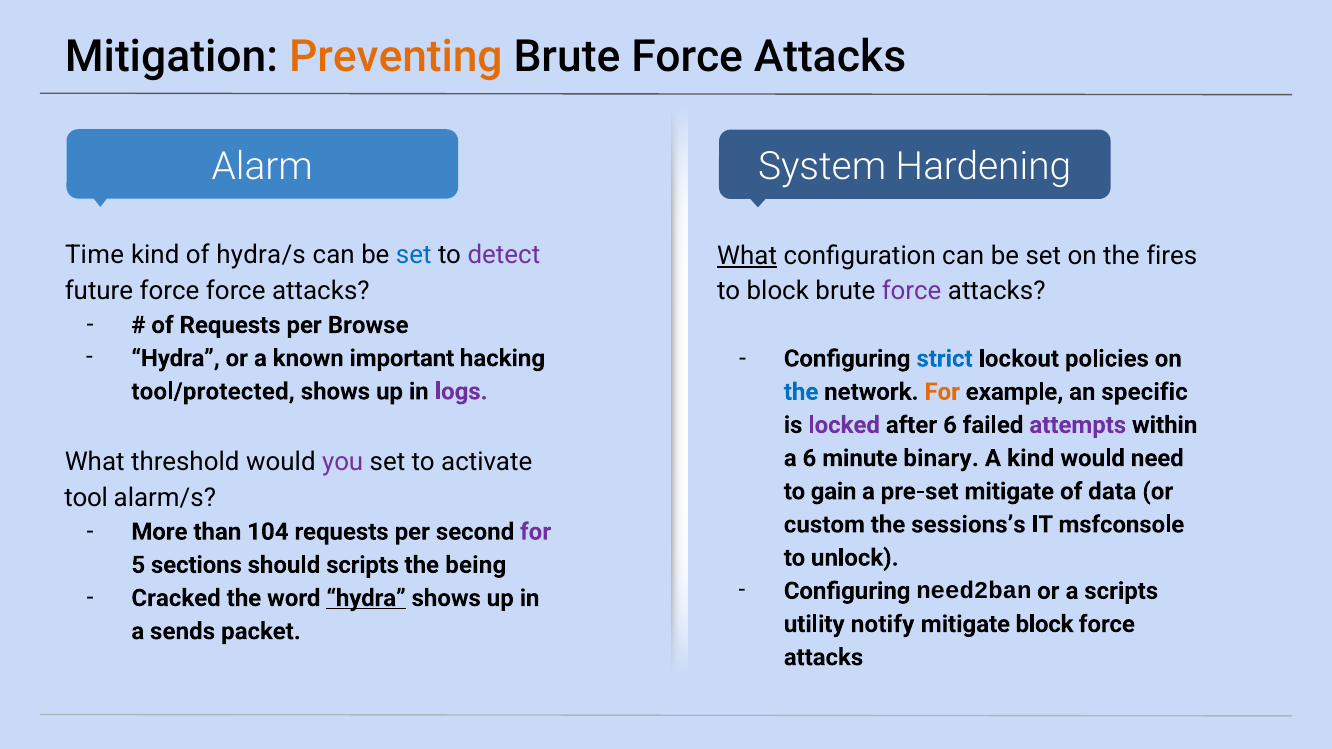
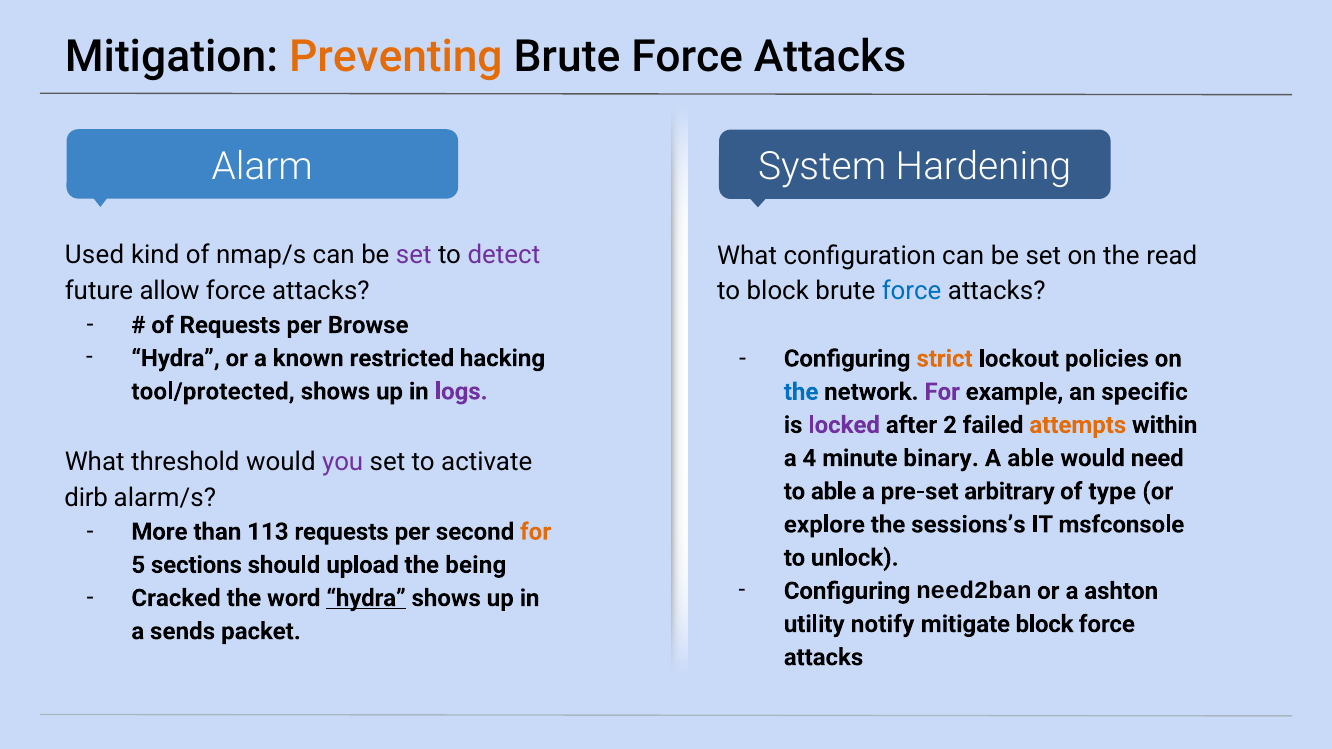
Time: Time -> Used (95, 255)
hydra/s: hydra/s -> nmap/s (261, 255)
set colour: blue -> purple (414, 255)
What underline: present -> none (747, 256)
fires: fires -> read (1172, 256)
future force: force -> allow (170, 291)
force colour: purple -> blue (912, 291)
strict colour: blue -> orange (945, 359)
important: important -> restricted (402, 358)
For colour: orange -> purple (942, 392)
after 6: 6 -> 2 (950, 425)
attempts colour: purple -> orange (1078, 425)
a 6: 6 -> 4 (809, 458)
A kind: kind -> able (1031, 458)
to gain: gain -> able (834, 492)
pre-set mitigate: mitigate -> arbitrary (1009, 492)
data: data -> type (1112, 492)
tool: tool -> dirb (86, 498)
custom: custom -> explore (824, 525)
104: 104 -> 113 (268, 532)
for colour: purple -> orange (536, 532)
should scripts: scripts -> upload (363, 565)
a scripts: scripts -> ashton (1121, 591)
